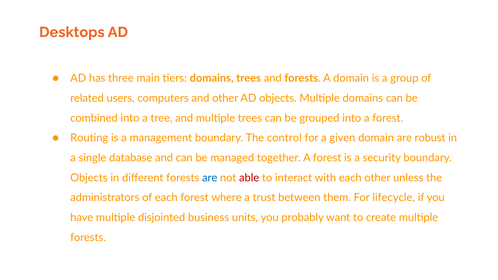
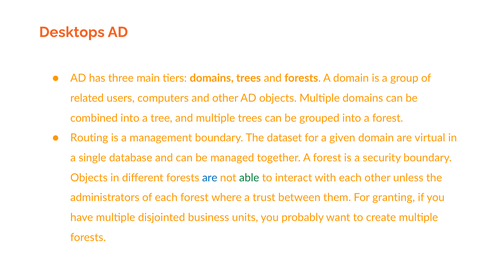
control: control -> dataset (284, 138)
robust: robust -> virtual (430, 138)
able colour: red -> green (249, 178)
lifecycle: lifecycle -> granting (394, 198)
